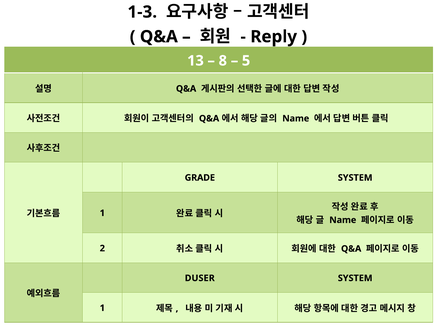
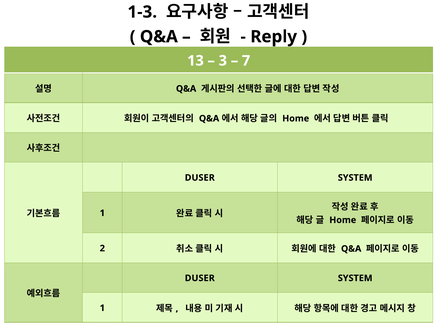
8: 8 -> 3 (223, 61)
5: 5 -> 7 (246, 61)
Name: Name -> Home (296, 118)
GRADE: GRADE -> DUSER (200, 178)
Name: Name -> Home (343, 220)
